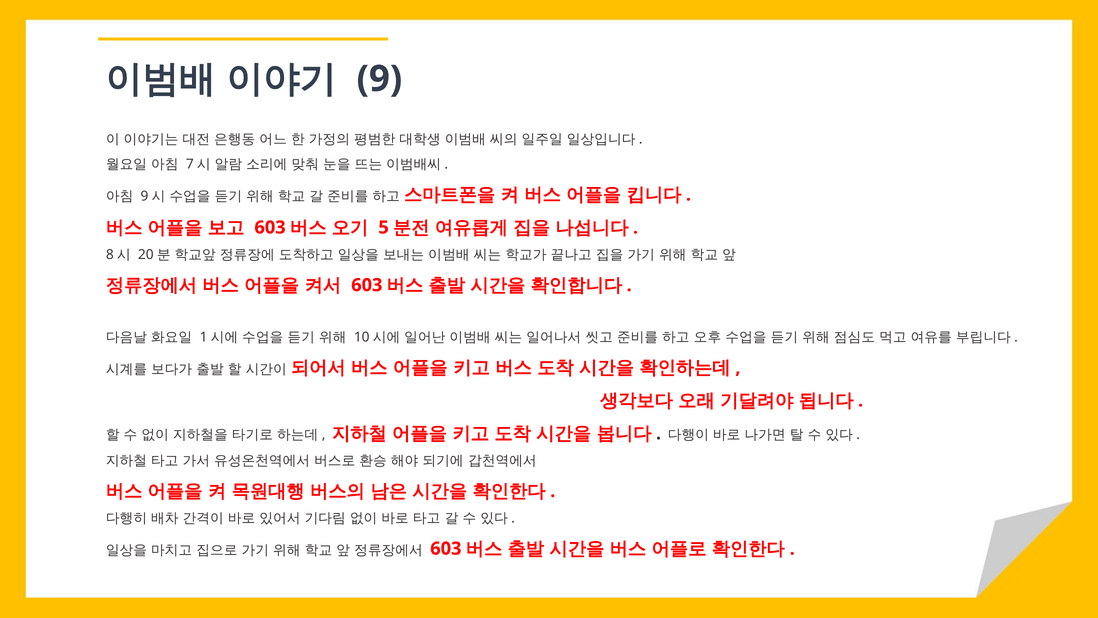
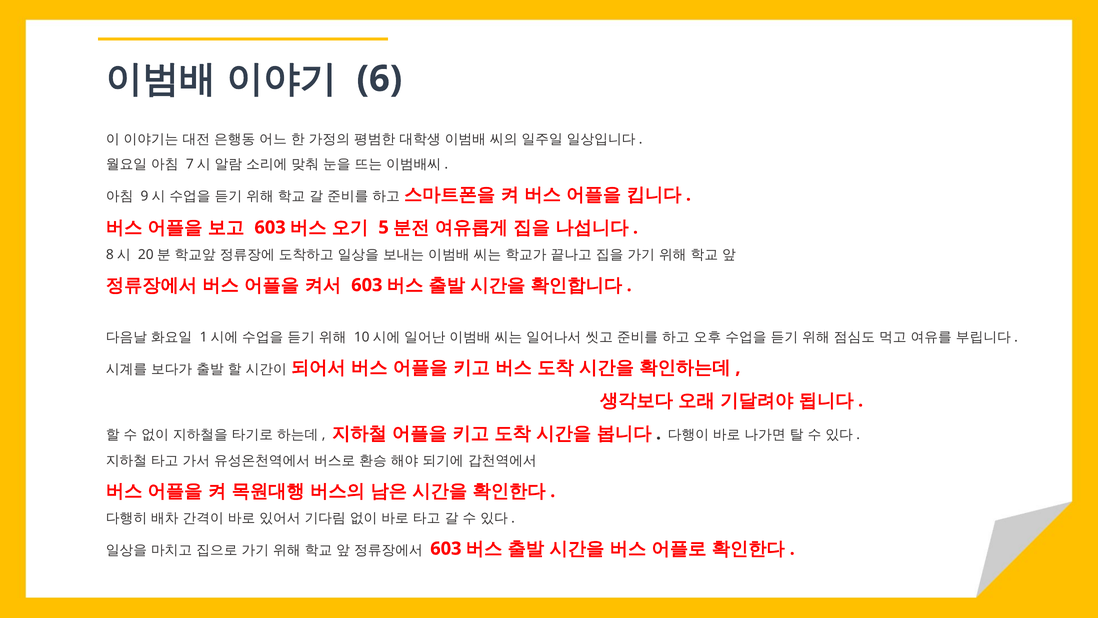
9: 9 -> 6 (379, 79)
